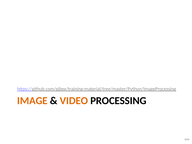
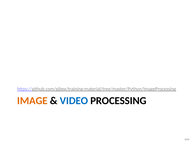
VIDEO colour: orange -> blue (74, 101)
